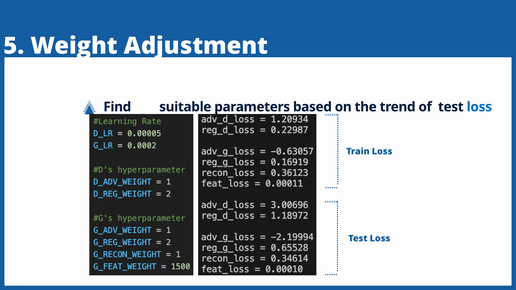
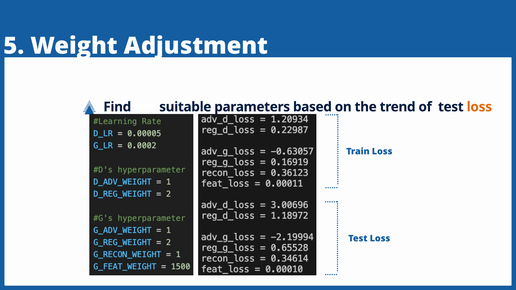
loss colour: blue -> orange (479, 107)
